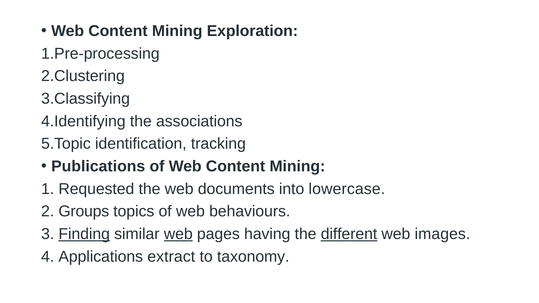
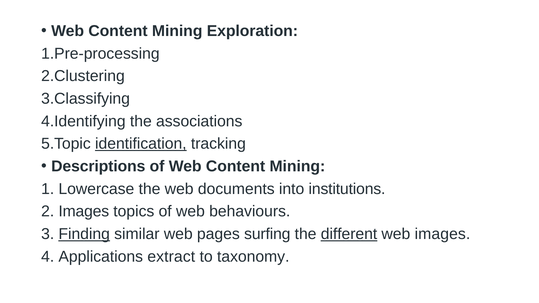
identification underline: none -> present (141, 144)
Publications: Publications -> Descriptions (98, 166)
Requested: Requested -> Lowercase (96, 189)
lowercase: lowercase -> institutions (347, 189)
Groups: Groups -> Images (84, 212)
web underline: present -> none (178, 234)
having: having -> surfing (267, 234)
